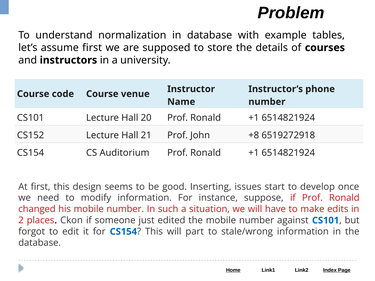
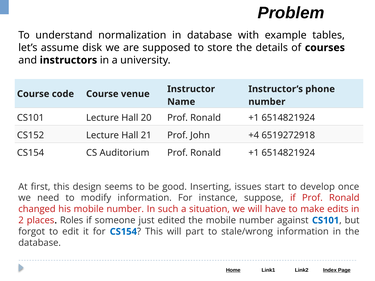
assume first: first -> disk (92, 48)
+8: +8 -> +4 (254, 135)
Ckon: Ckon -> Roles (72, 221)
